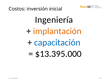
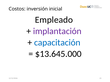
Ingeniería: Ingeniería -> Empleado (54, 20)
implantación colour: orange -> purple (57, 31)
$13.395.000: $13.395.000 -> $13.645.000 (58, 54)
